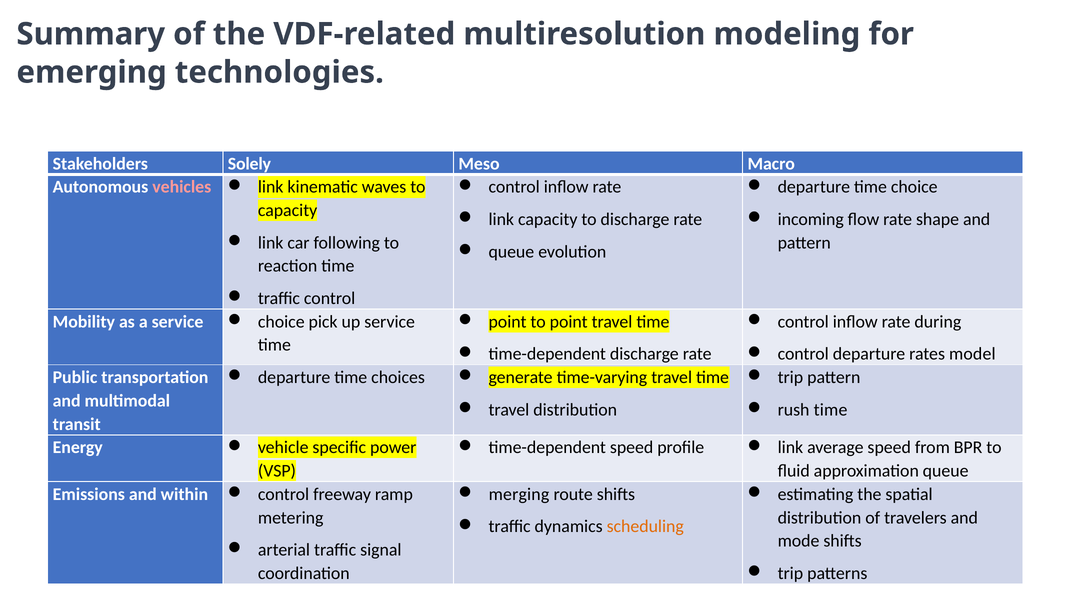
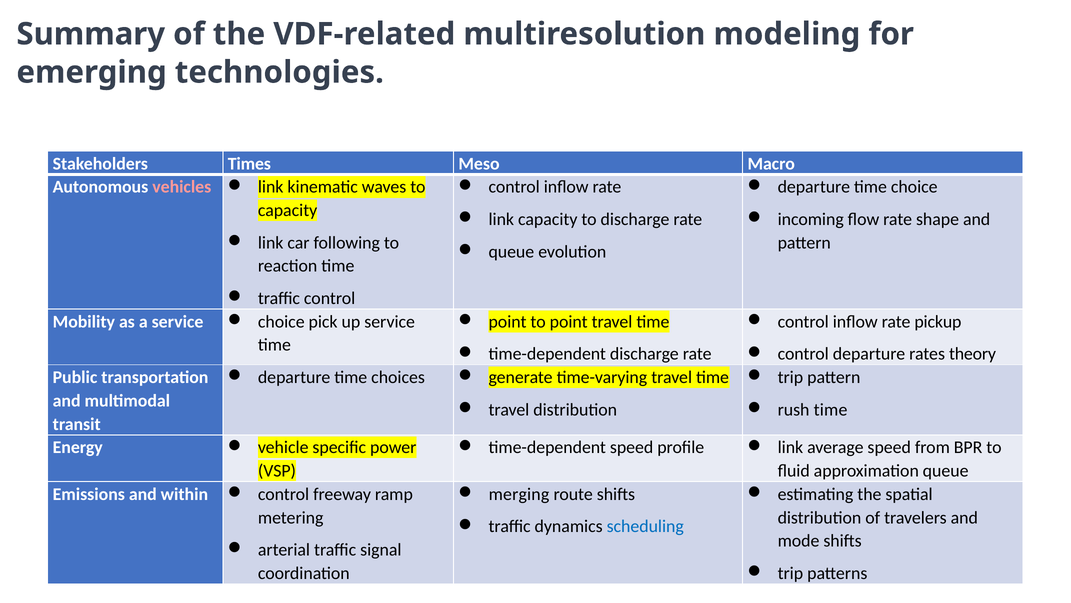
Solely: Solely -> Times (249, 163)
during: during -> pickup (938, 321)
model: model -> theory (972, 354)
scheduling colour: orange -> blue (645, 526)
